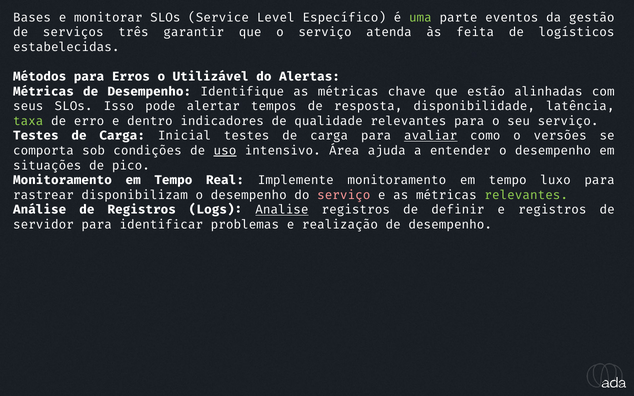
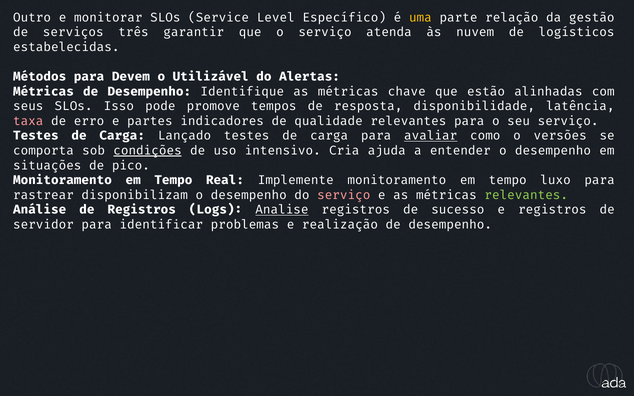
Bases: Bases -> Outro (32, 18)
uma colour: light green -> yellow (420, 18)
eventos: eventos -> relação (512, 18)
feita: feita -> nuvem (475, 32)
Erros: Erros -> Devem (131, 77)
alertar: alertar -> promove (213, 106)
taxa colour: light green -> pink (28, 121)
dentro: dentro -> partes (150, 121)
Inicial: Inicial -> Lançado (184, 136)
condições underline: none -> present (148, 151)
uso underline: present -> none (225, 151)
Área: Área -> Cria (344, 151)
definir: definir -> sucesso (458, 210)
